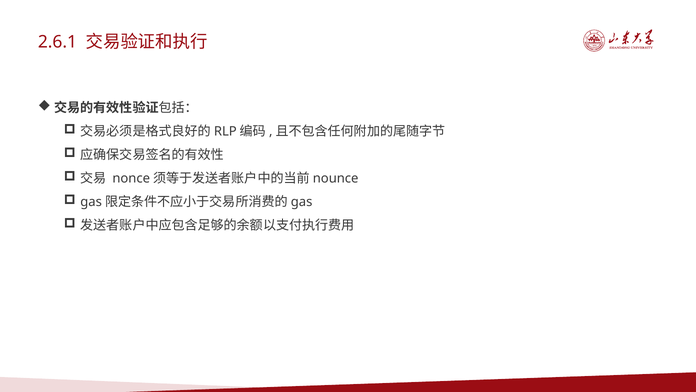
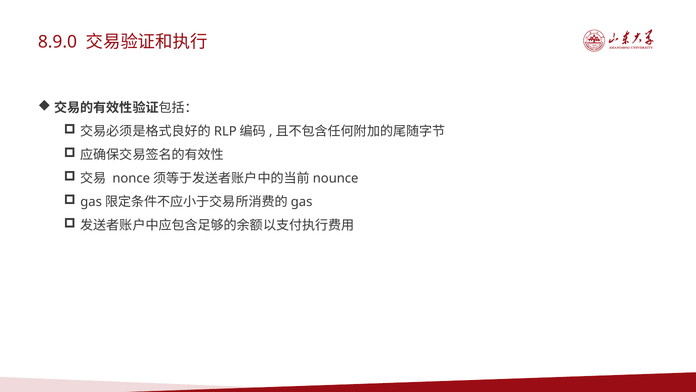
2.6.1: 2.6.1 -> 8.9.0 (57, 42)
